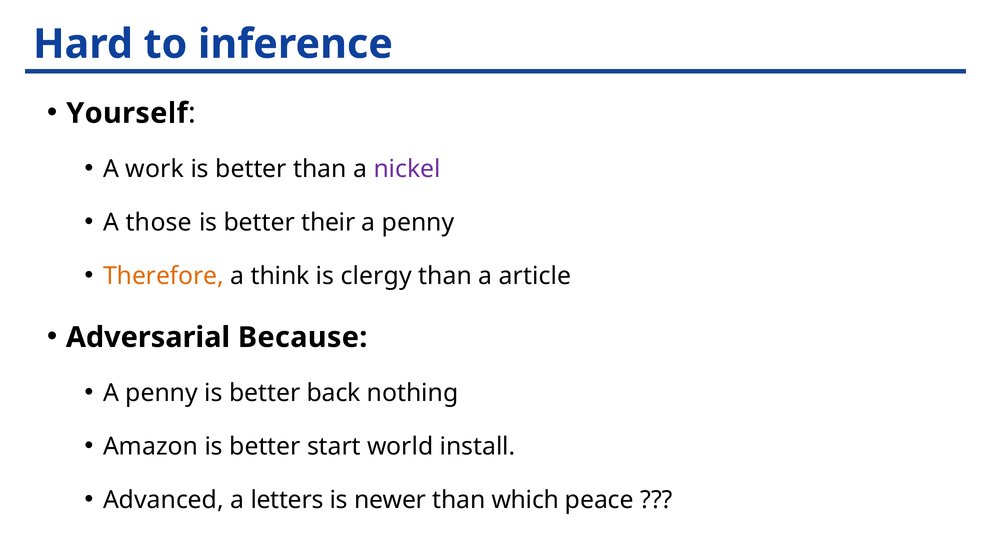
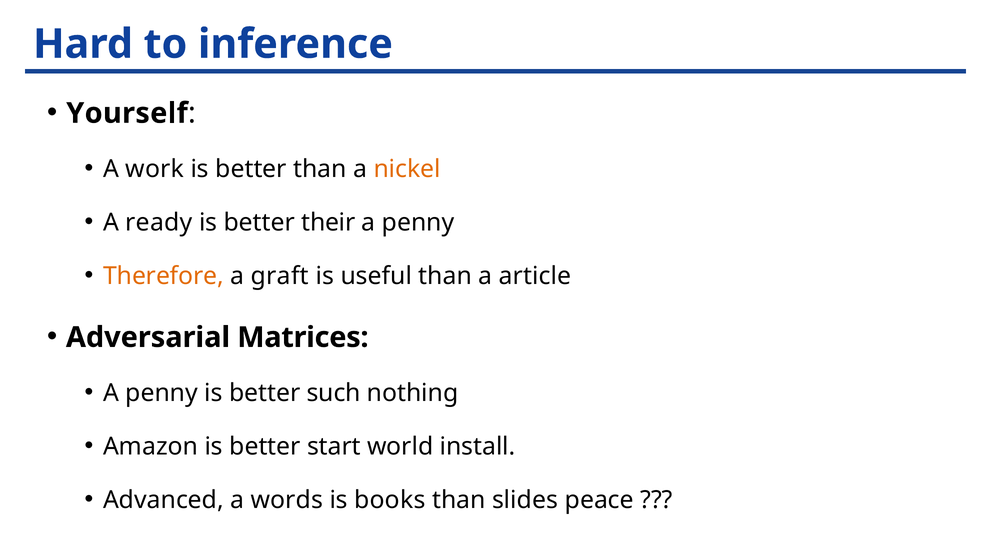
nickel colour: purple -> orange (407, 169)
those: those -> ready (159, 222)
think: think -> graft (280, 276)
clergy: clergy -> useful (376, 276)
Because: Because -> Matrices (303, 337)
back: back -> such (334, 393)
letters: letters -> words (287, 500)
newer: newer -> books (390, 500)
which: which -> slides (525, 500)
